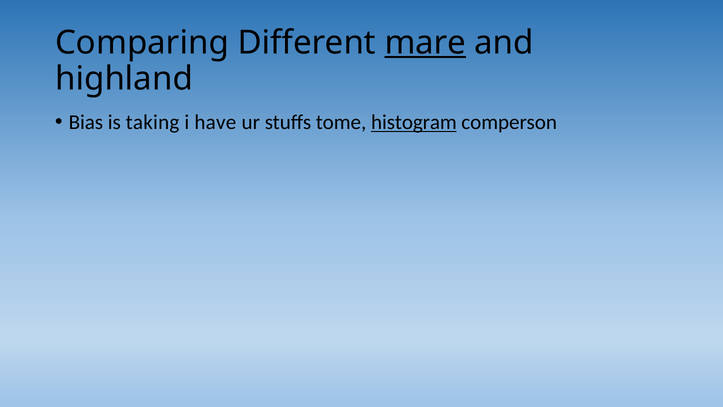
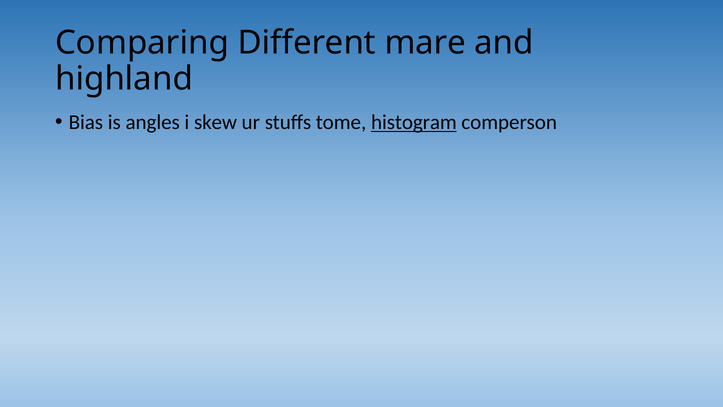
mare underline: present -> none (425, 43)
taking: taking -> angles (153, 122)
have: have -> skew (216, 122)
